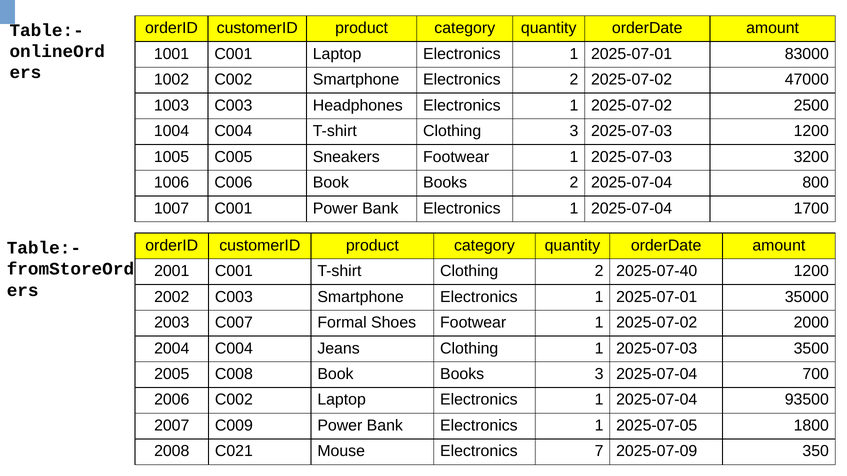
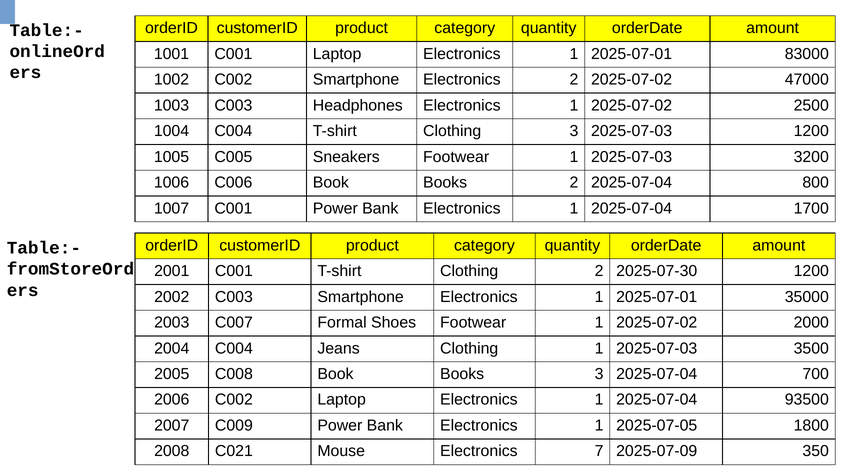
2025-07-40: 2025-07-40 -> 2025-07-30 (657, 271)
